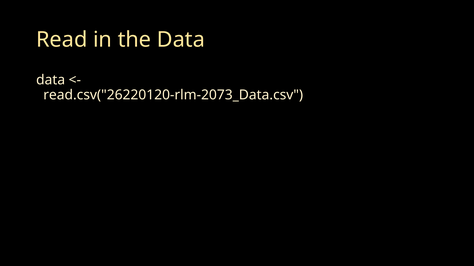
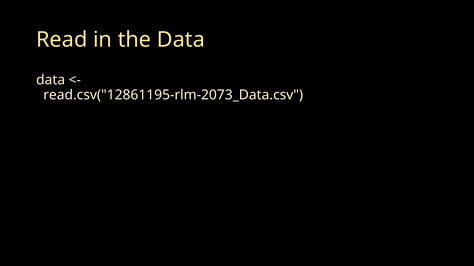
read.csv("26220120-rlm-2073_Data.csv: read.csv("26220120-rlm-2073_Data.csv -> read.csv("12861195-rlm-2073_Data.csv (173, 95)
